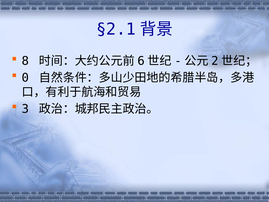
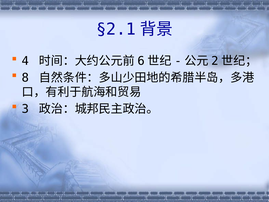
8: 8 -> 4 (25, 61)
0: 0 -> 8 (25, 78)
